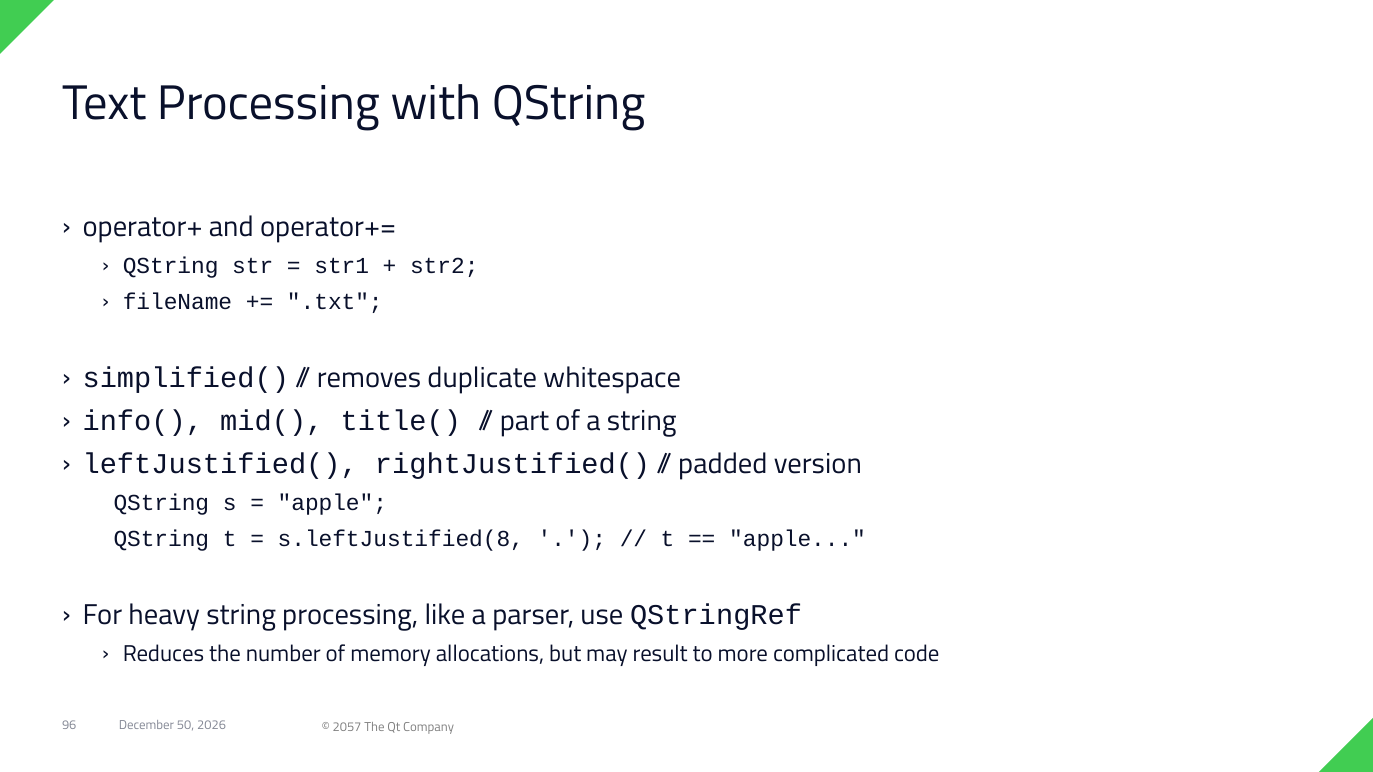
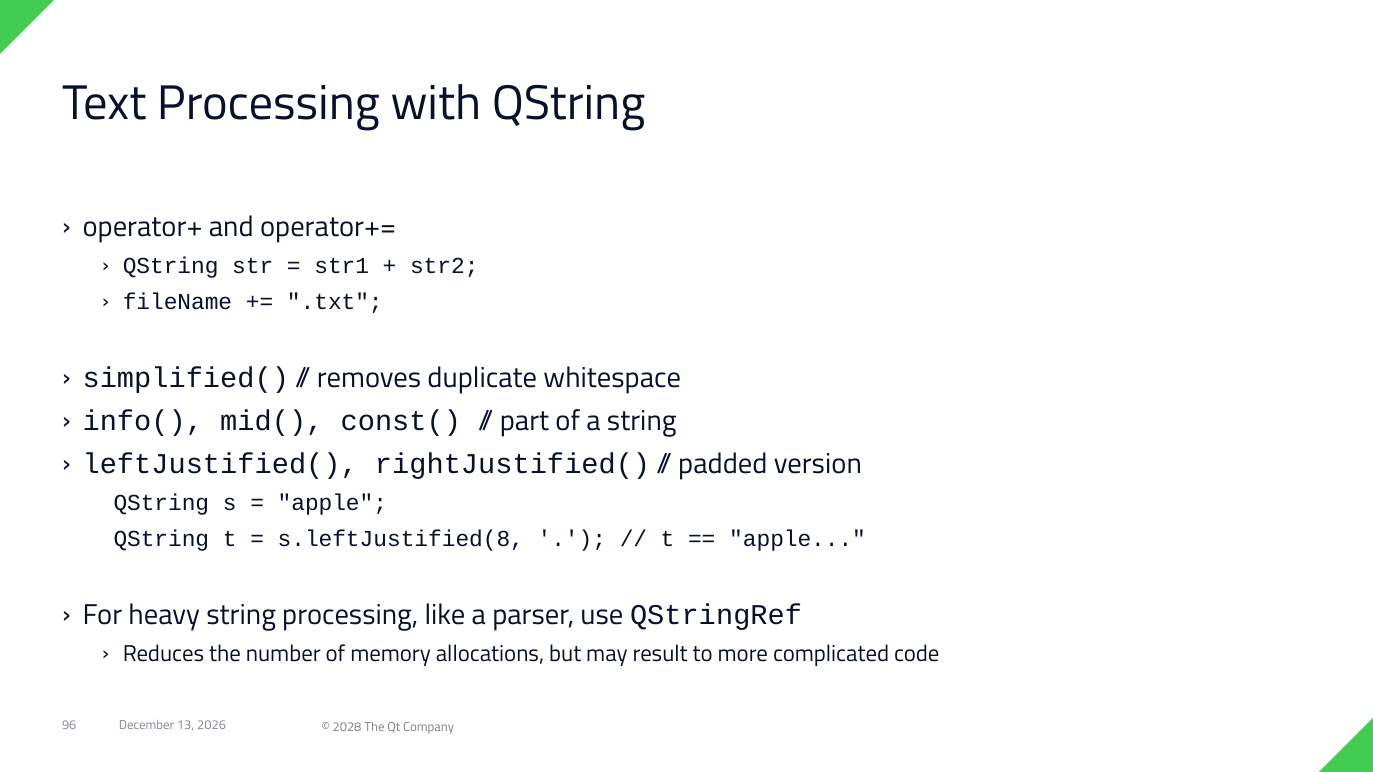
title(: title( -> const( (401, 421)
50: 50 -> 13 (186, 726)
2057: 2057 -> 2028 (347, 728)
